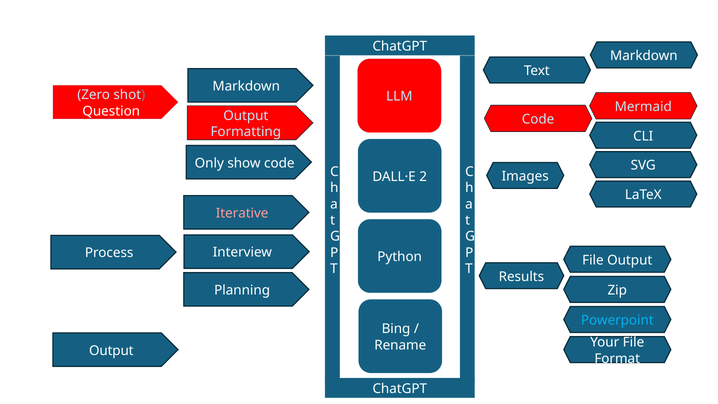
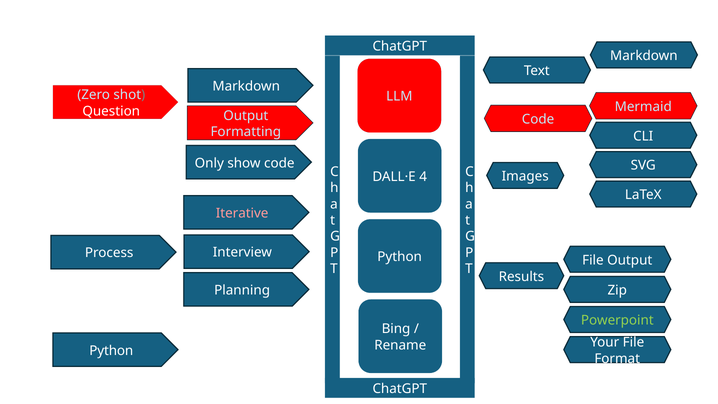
2: 2 -> 4 (423, 177)
Powerpoint colour: light blue -> light green (617, 320)
Output: Output -> Python (111, 350)
